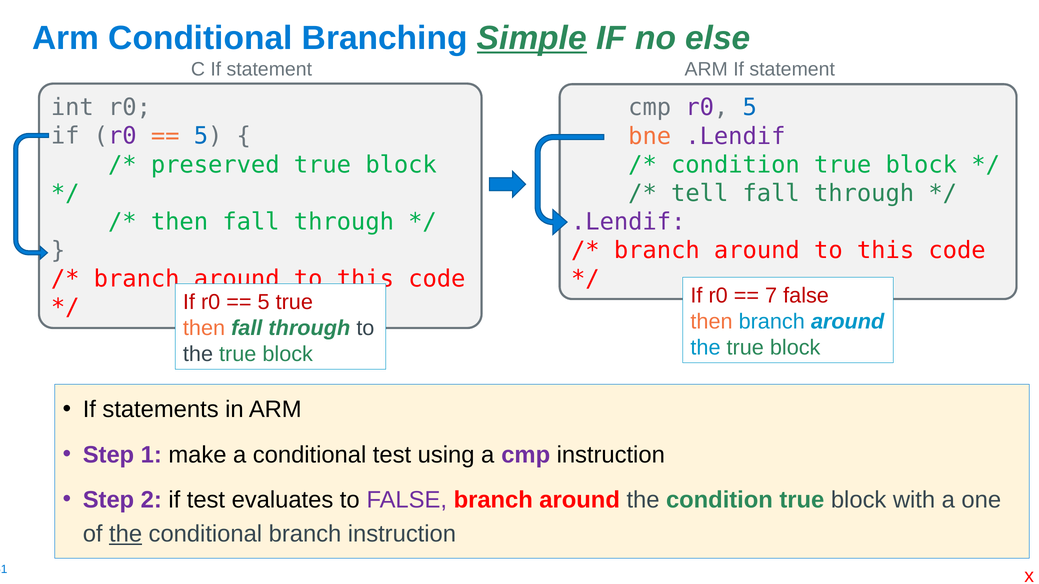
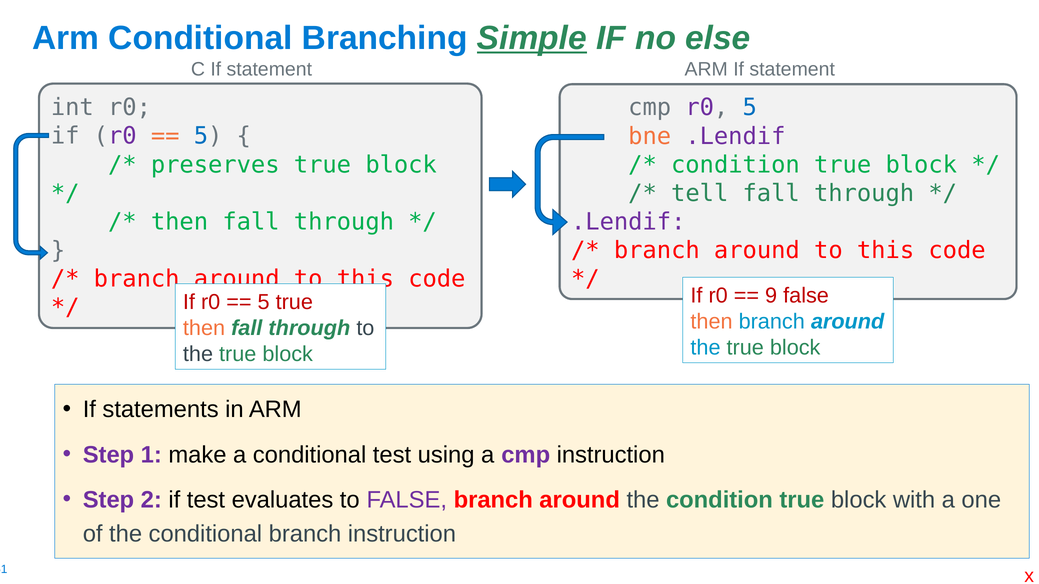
preserved: preserved -> preserves (215, 165)
7: 7 -> 9 (771, 296)
the underline: present -> none (126, 534)
